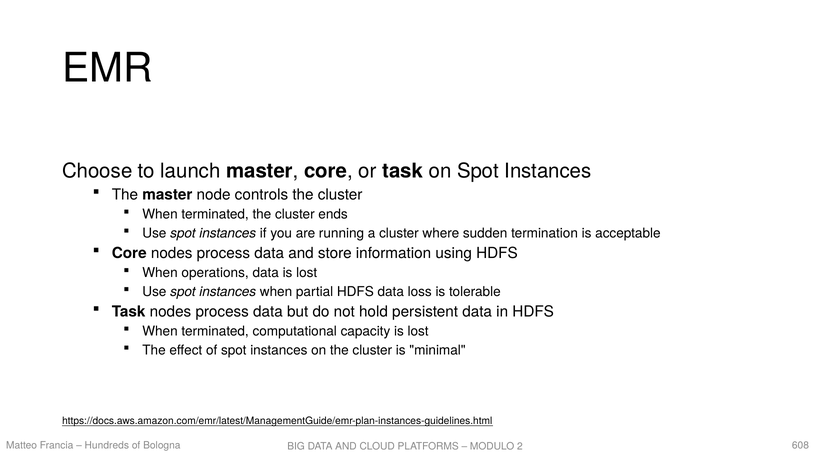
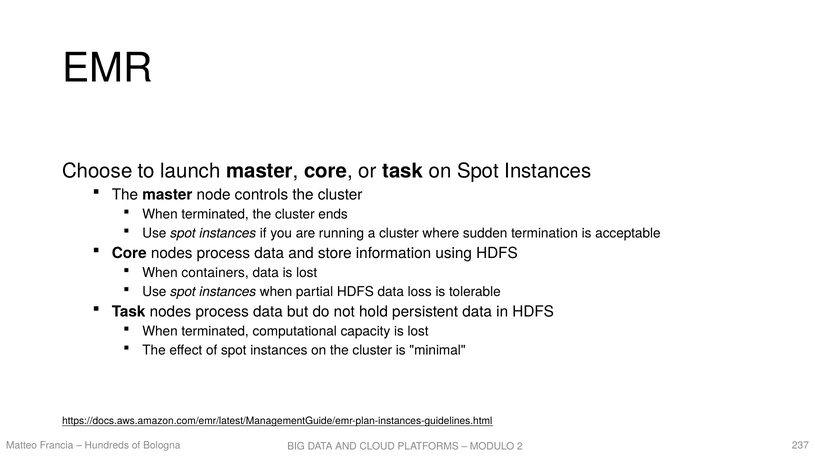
operations: operations -> containers (215, 273)
608: 608 -> 237 (800, 446)
